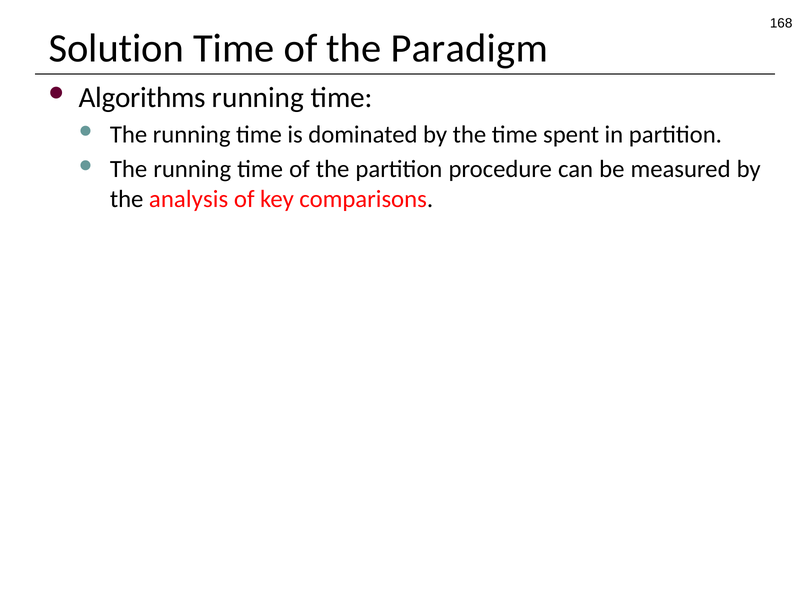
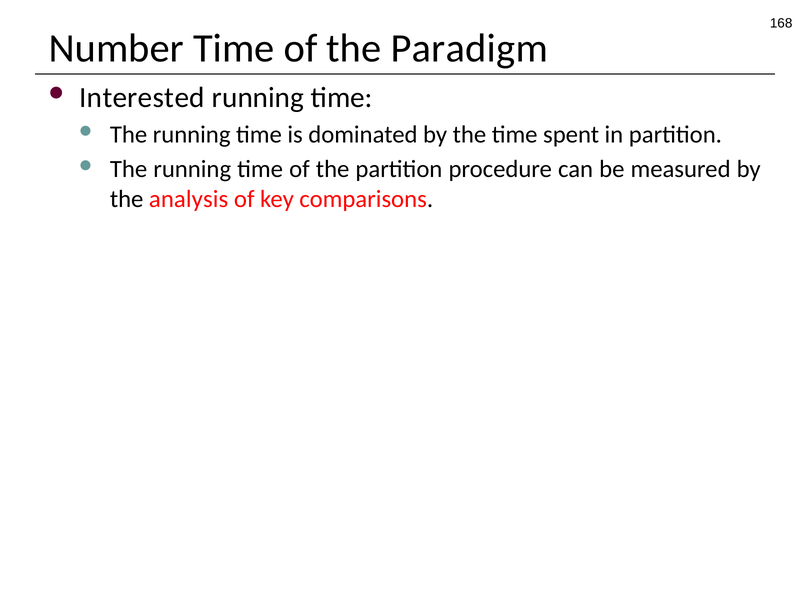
Solution: Solution -> Number (116, 49)
Algorithms: Algorithms -> Interested (142, 98)
